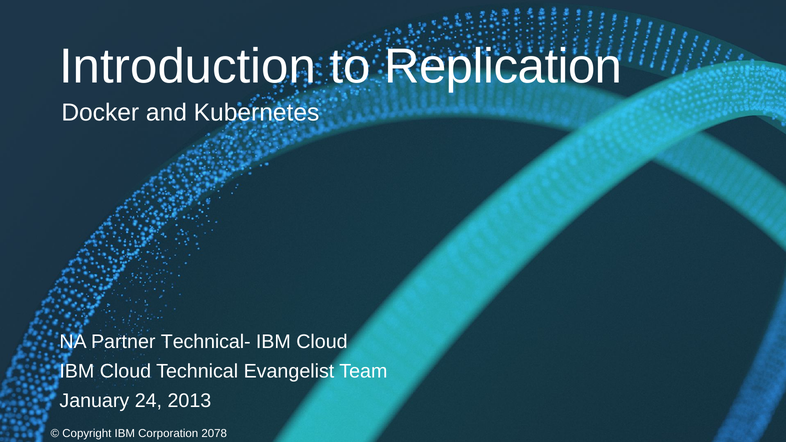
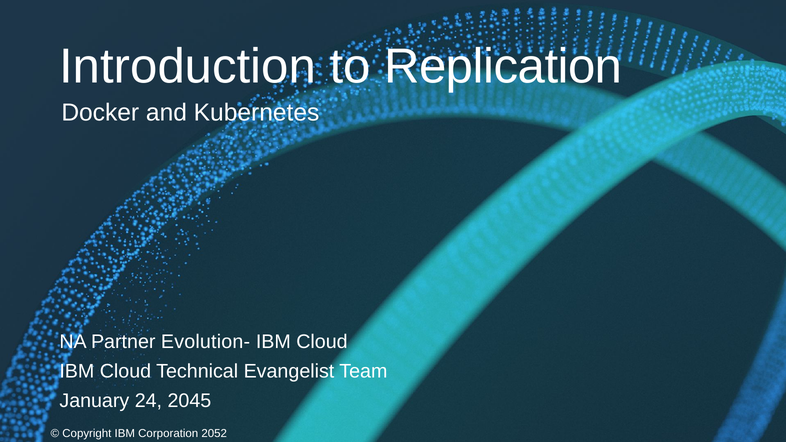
Technical-: Technical- -> Evolution- (206, 342)
2013: 2013 -> 2045 (189, 401)
2078: 2078 -> 2052 (214, 434)
